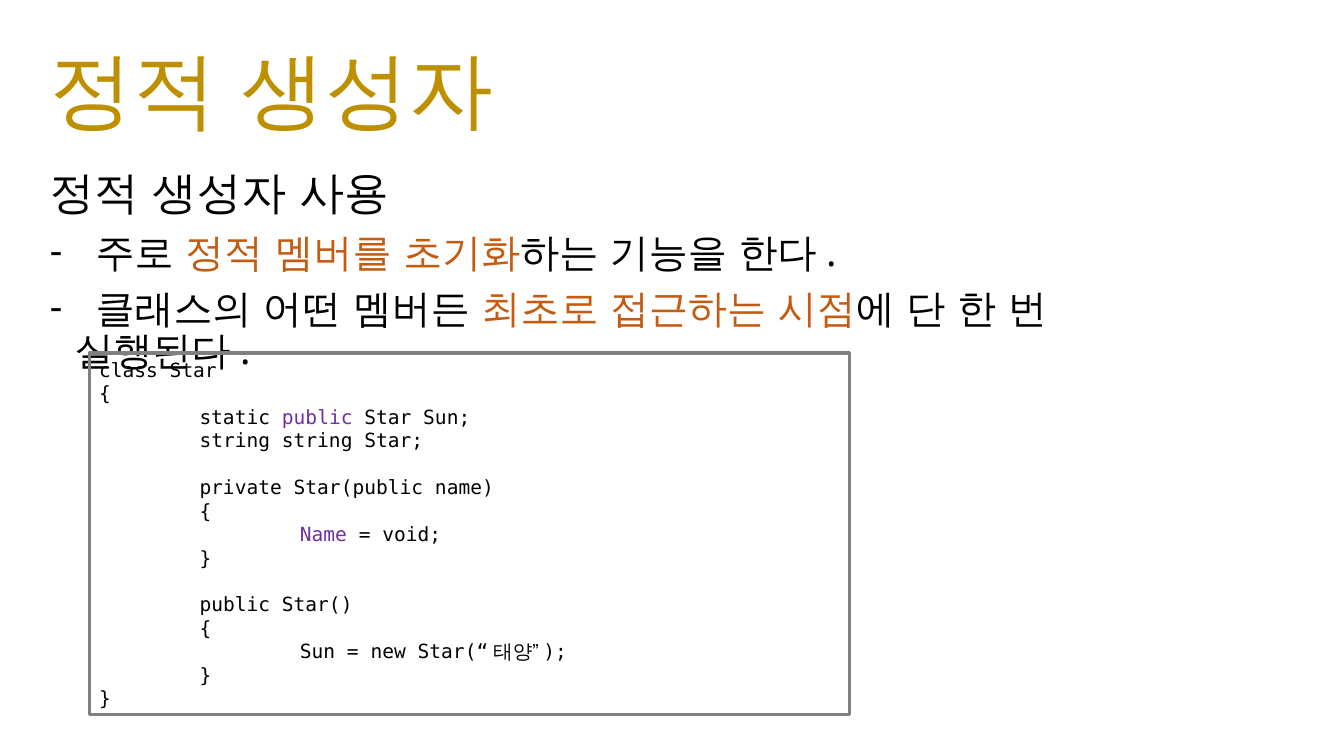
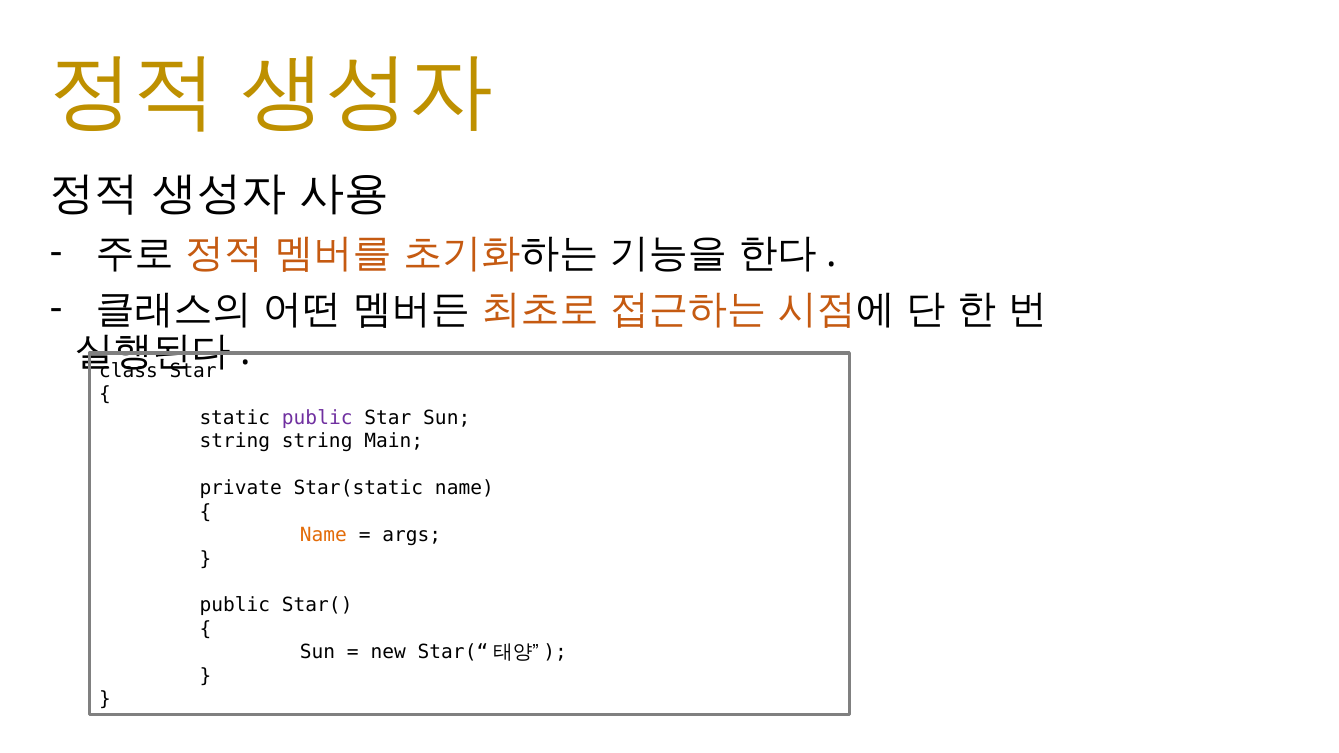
string Star: Star -> Main (394, 442)
Star(public: Star(public -> Star(static (358, 488)
Name colour: purple -> orange (323, 535)
void: void -> args (412, 535)
